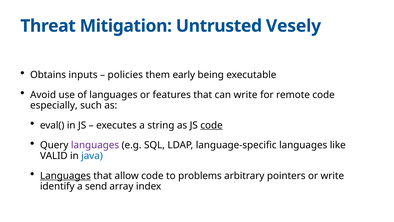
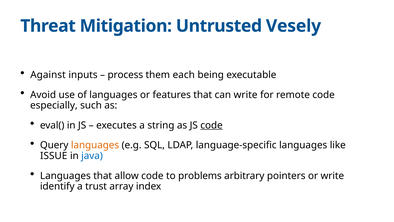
Obtains: Obtains -> Against (48, 75)
policies: policies -> process (125, 75)
early: early -> each (184, 75)
languages colour: purple -> orange (95, 145)
VALID: VALID -> ISSUE (54, 156)
Languages underline: present -> none (65, 176)
send: send -> trust (96, 186)
